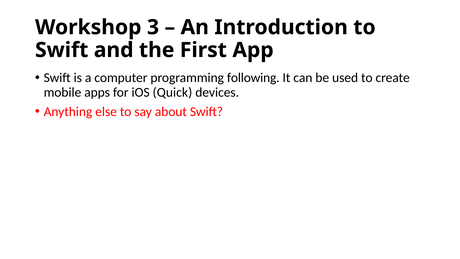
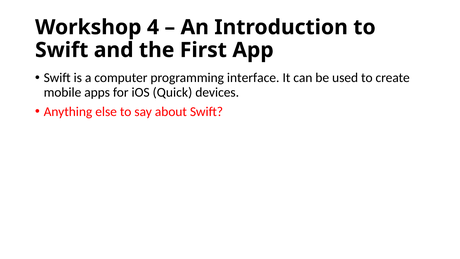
3: 3 -> 4 (153, 27)
following: following -> interface (253, 78)
